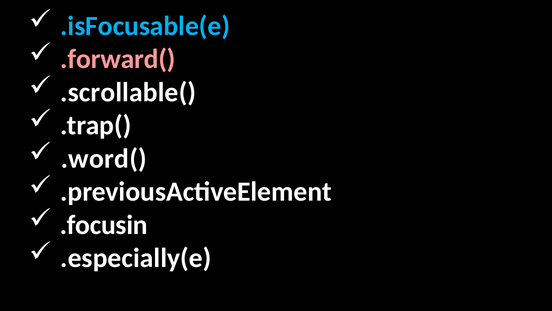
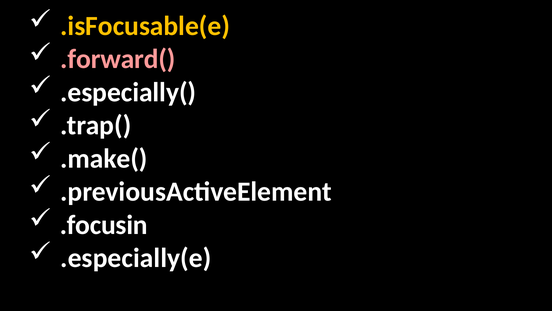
.isFocusable(e colour: light blue -> yellow (145, 26)
.scrollable(: .scrollable( -> .especially( (128, 92)
.word(: .word( -> .make( (104, 158)
